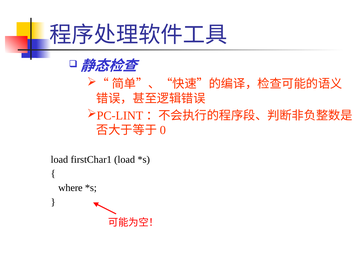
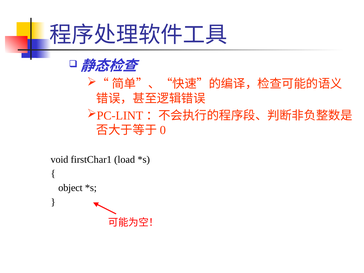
load: load -> void (59, 159)
where: where -> object (70, 188)
